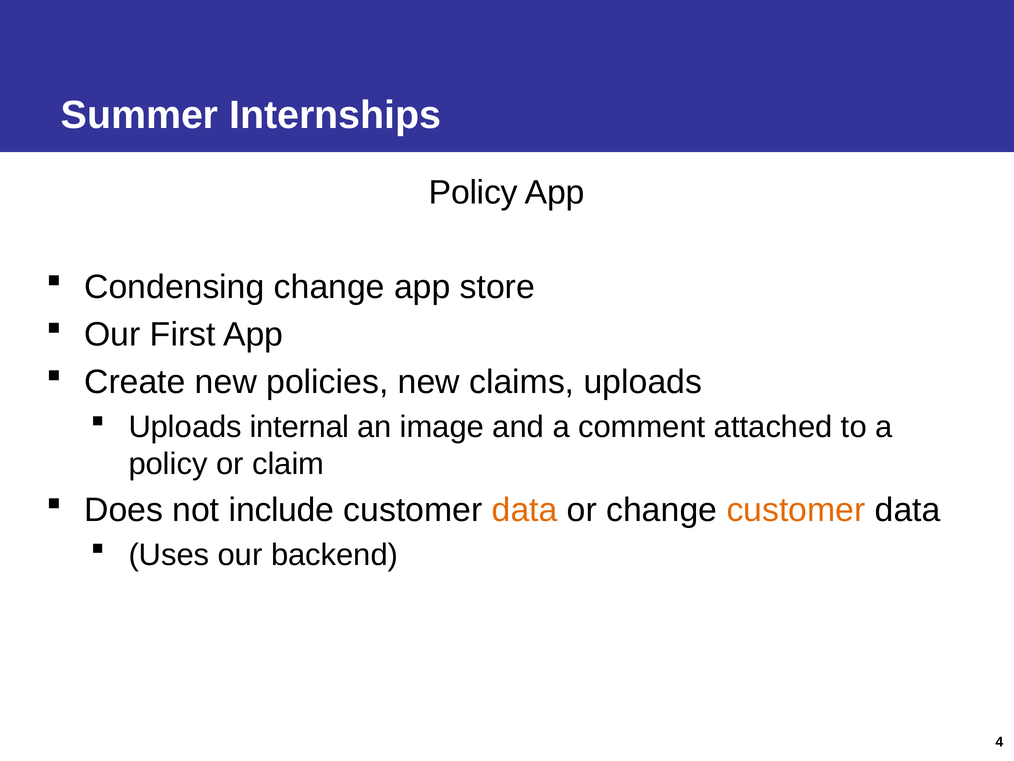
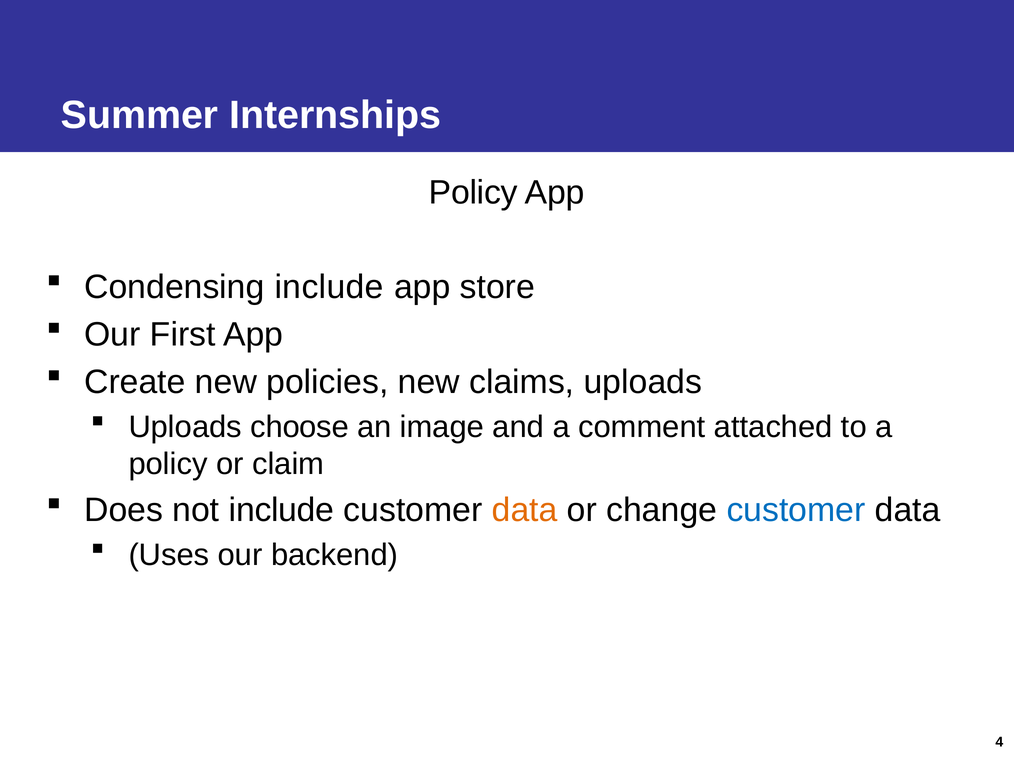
Condensing change: change -> include (329, 287)
internal: internal -> choose (300, 427)
customer colour: orange -> blue (796, 510)
